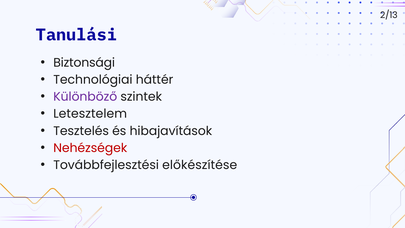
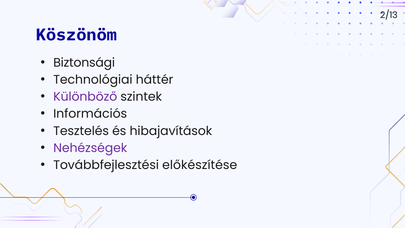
Tanulási: Tanulási -> Köszönöm (76, 35)
Letesztelem: Letesztelem -> Információs (90, 114)
Nehézségek colour: red -> purple (90, 148)
